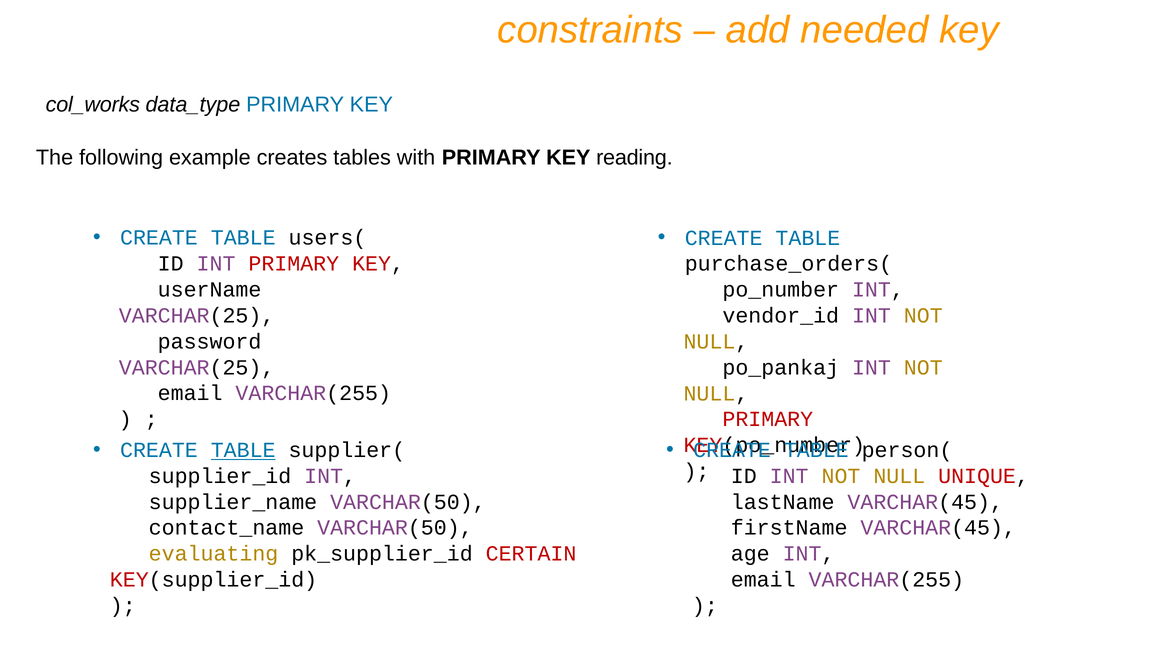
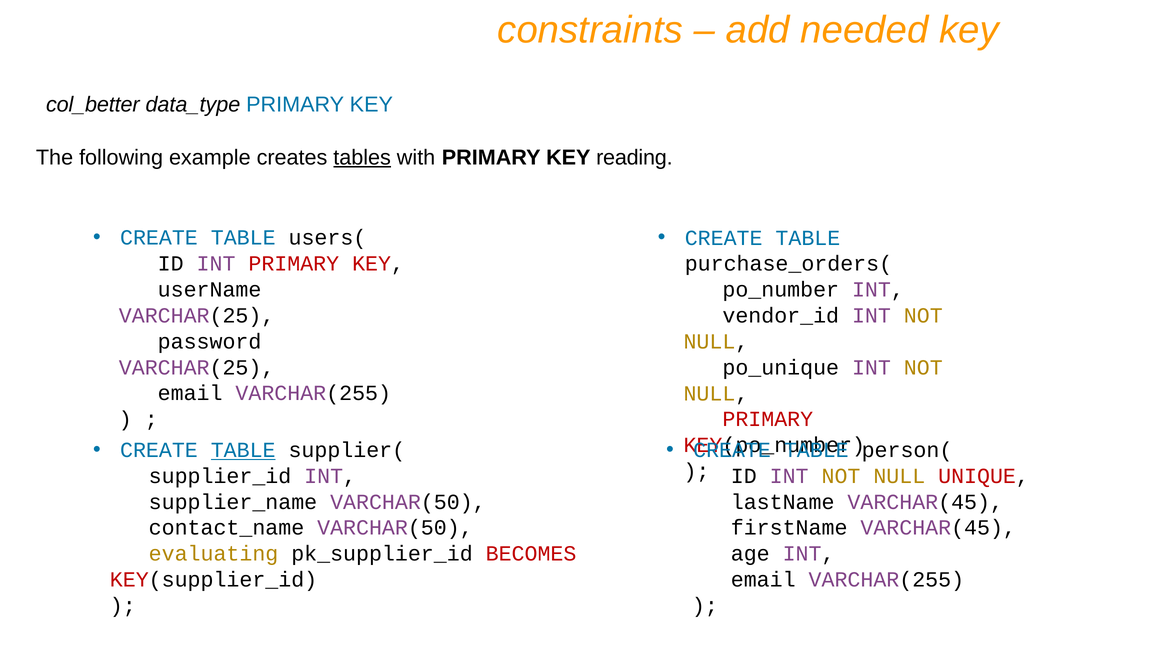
col_works: col_works -> col_better (93, 105)
tables underline: none -> present (362, 158)
po_pankaj: po_pankaj -> po_unique (781, 368)
CERTAIN: CERTAIN -> BECOMES (531, 554)
